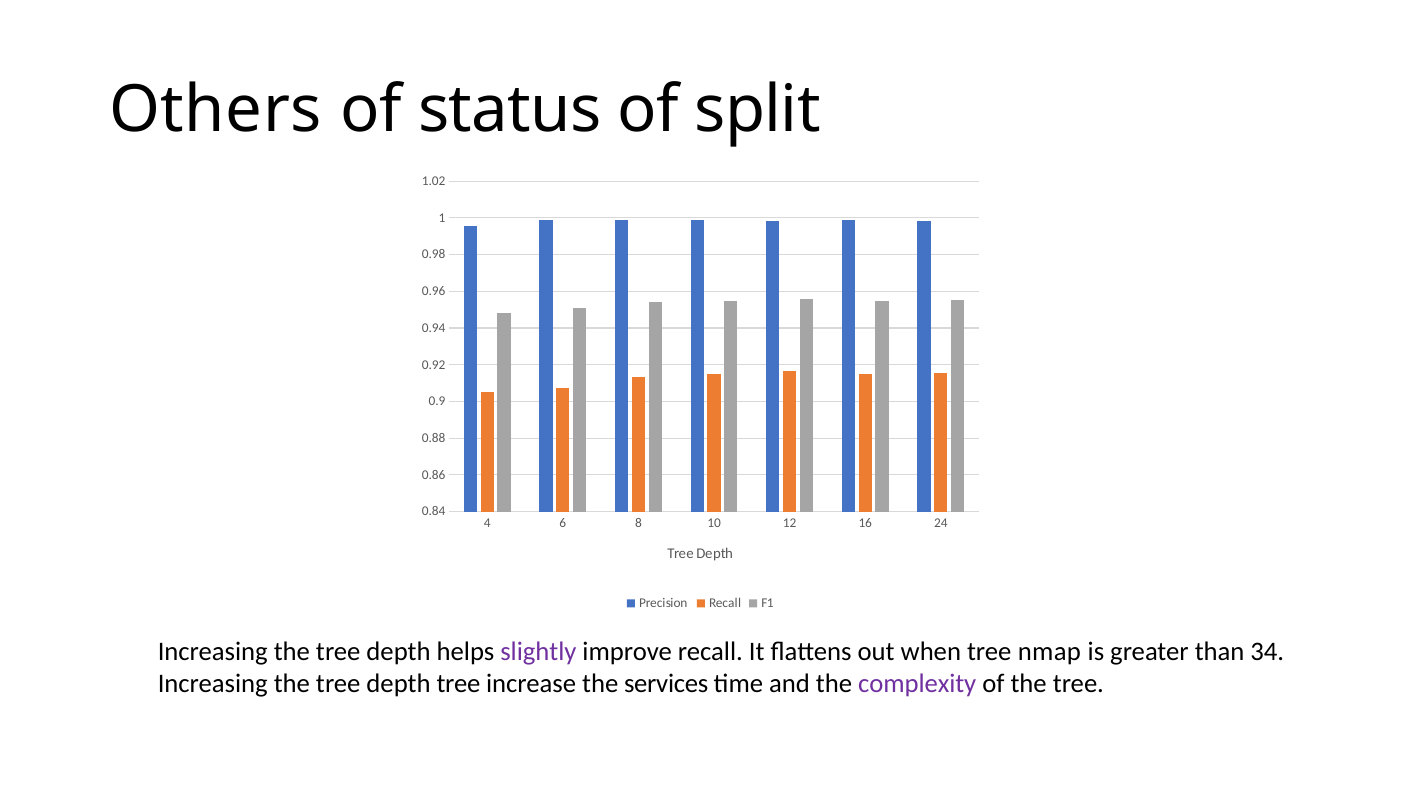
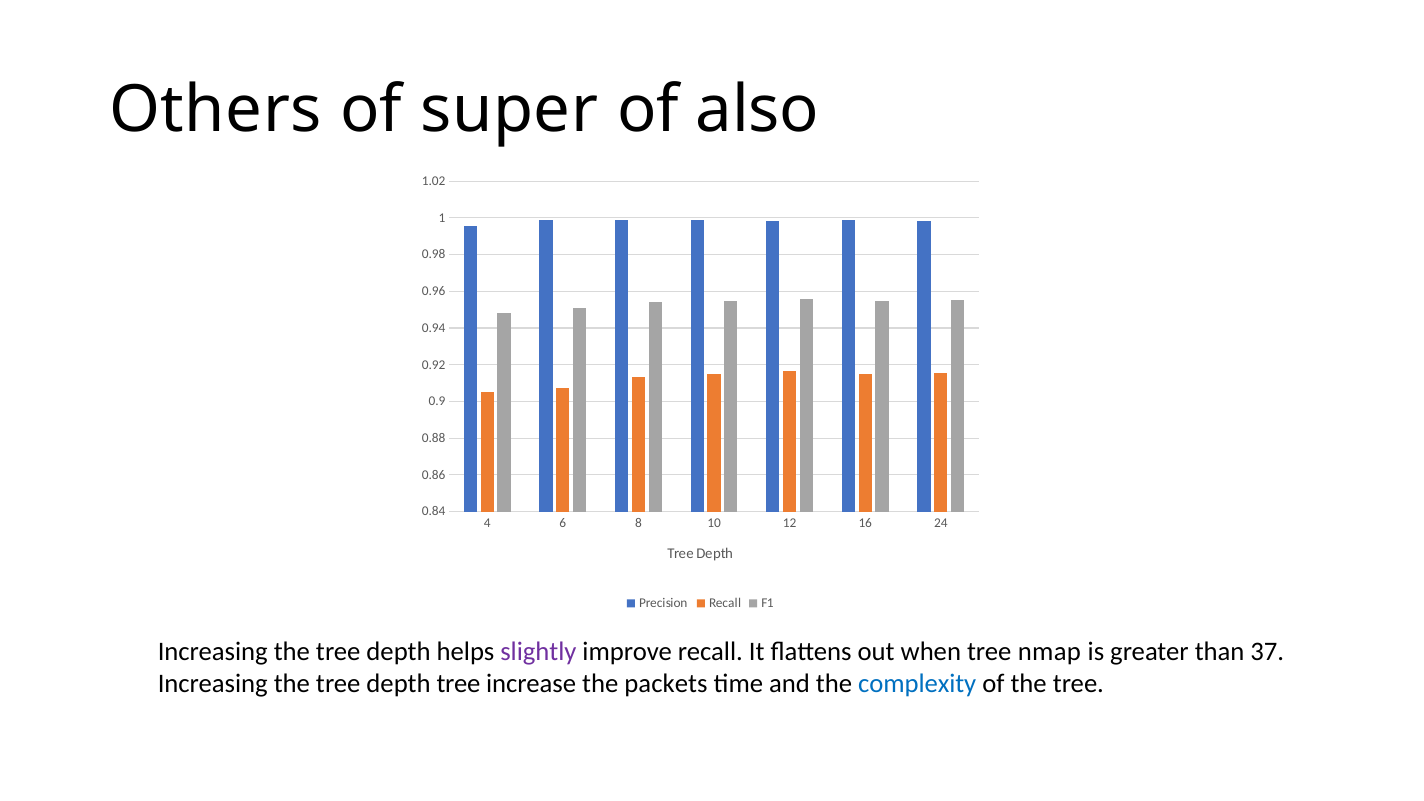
status: status -> super (509, 110)
split: split -> also (758, 110)
34: 34 -> 37 (1267, 652)
services: services -> packets (666, 684)
complexity colour: purple -> blue (917, 684)
